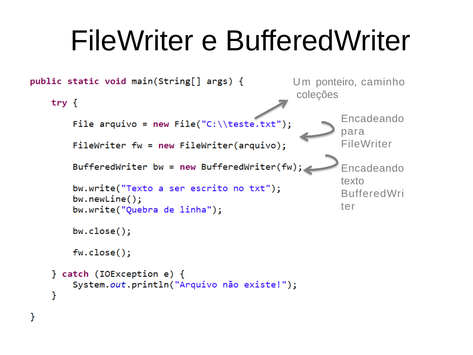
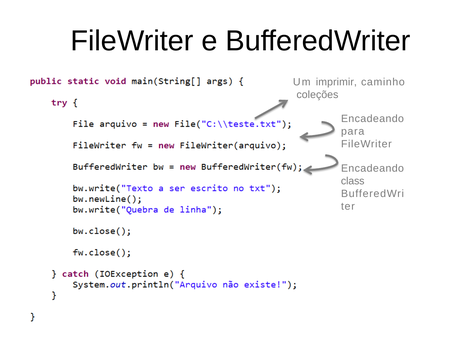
ponteiro: ponteiro -> imprimir (336, 82)
texto: texto -> class (353, 181)
